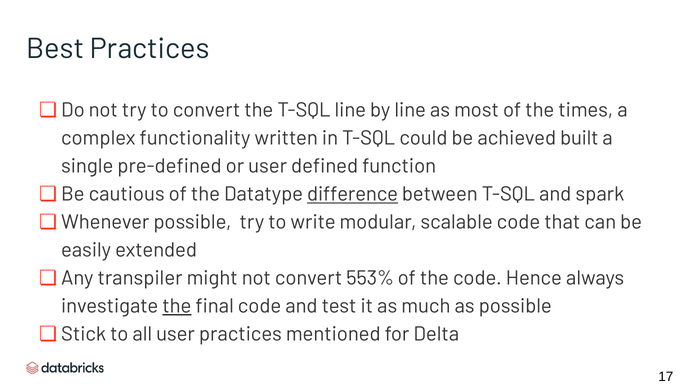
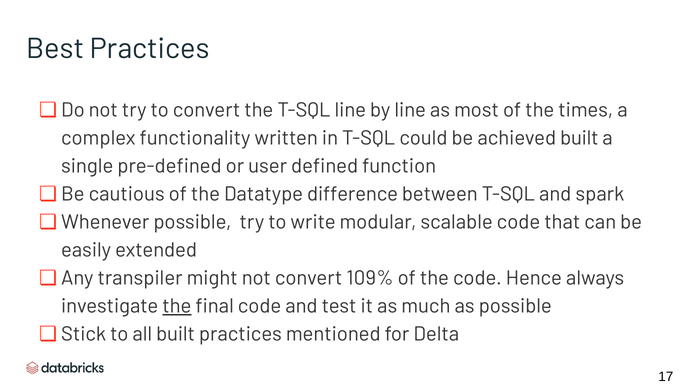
difference underline: present -> none (353, 194)
553%: 553% -> 109% (370, 278)
all user: user -> built (176, 334)
